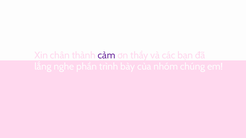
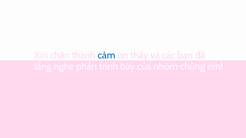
cảm colour: purple -> blue (107, 55)
